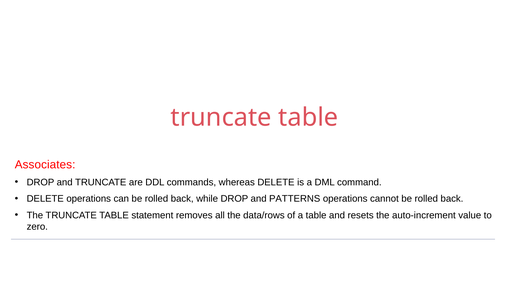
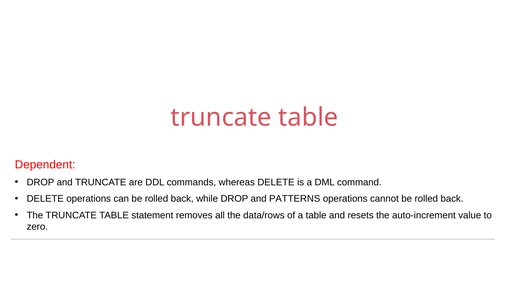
Associates: Associates -> Dependent (45, 165)
